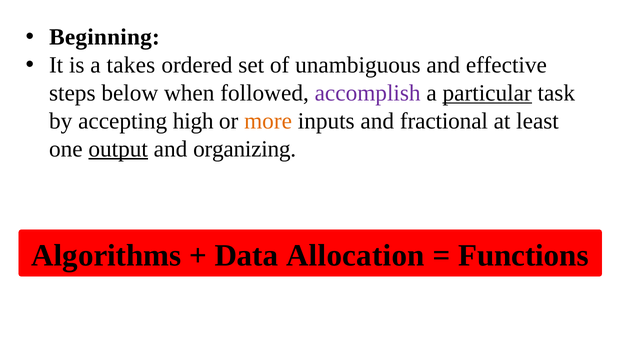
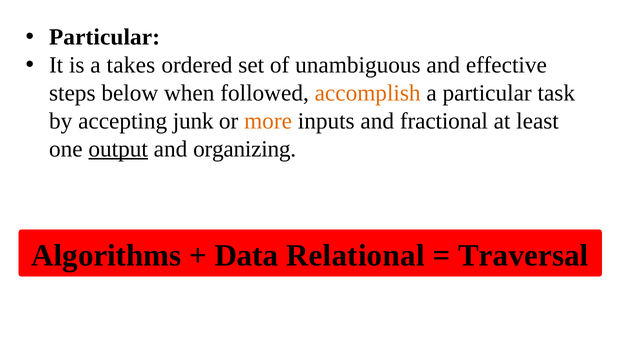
Beginning: Beginning -> Particular (105, 37)
accomplish colour: purple -> orange (368, 93)
particular underline: present -> none (487, 93)
high: high -> junk (193, 121)
Allocation: Allocation -> Relational (355, 256)
Functions: Functions -> Traversal (523, 256)
